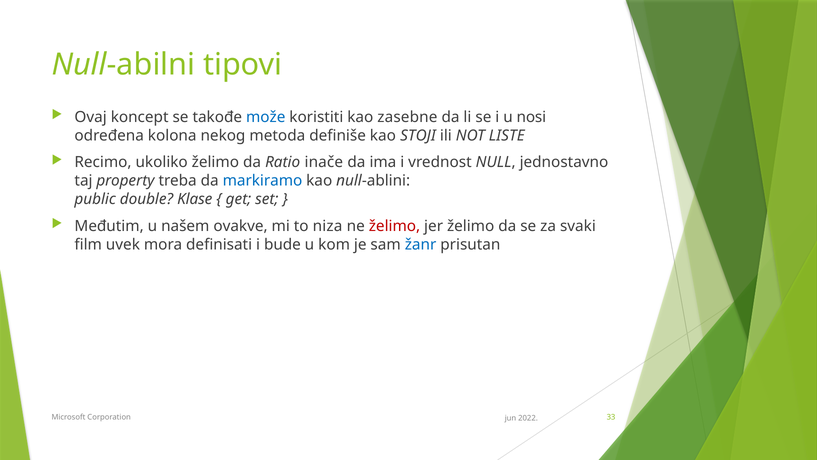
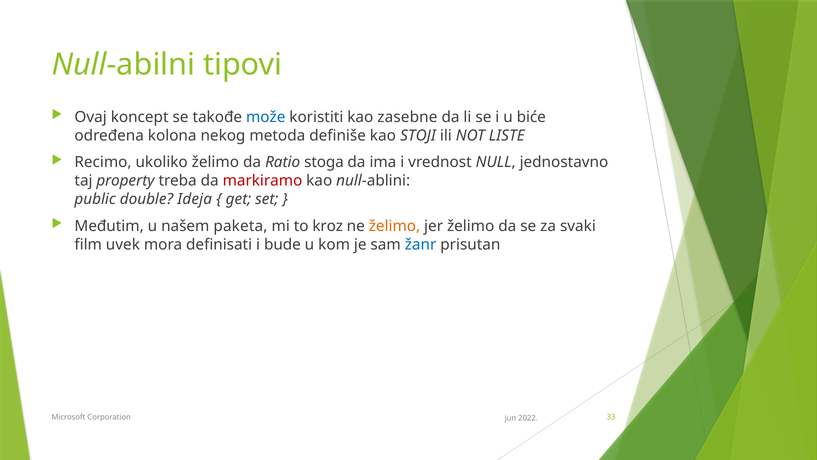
nosi: nosi -> biće (531, 117)
inače: inače -> stoga (324, 162)
markiramo colour: blue -> red (263, 181)
Klase: Klase -> Ideja (195, 199)
ovakve: ovakve -> paketa (240, 226)
niza: niza -> kroz (328, 226)
želimo colour: red -> orange (394, 226)
